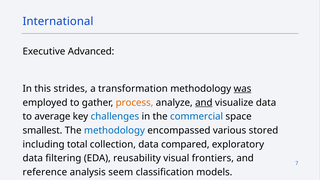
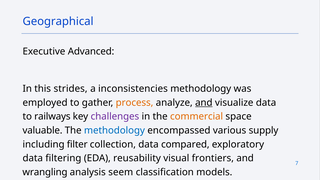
International: International -> Geographical (58, 21)
transformation: transformation -> inconsistencies (133, 89)
was underline: present -> none (243, 89)
average: average -> railways (52, 116)
challenges colour: blue -> purple (115, 116)
commercial colour: blue -> orange (197, 116)
smallest: smallest -> valuable (42, 130)
stored: stored -> supply (264, 130)
total: total -> filter (77, 144)
reference: reference -> wrangling (45, 172)
